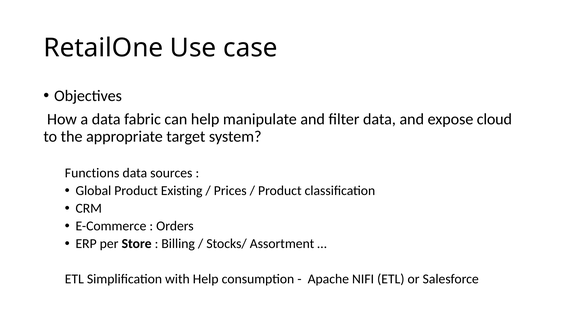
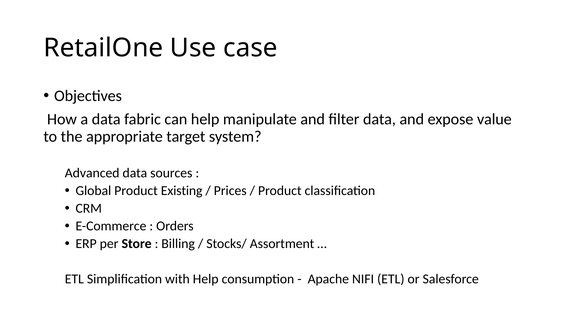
cloud: cloud -> value (494, 119)
Functions: Functions -> Advanced (92, 173)
